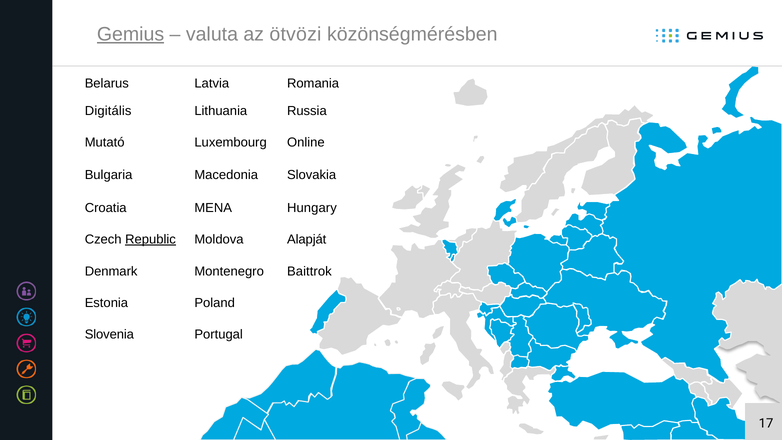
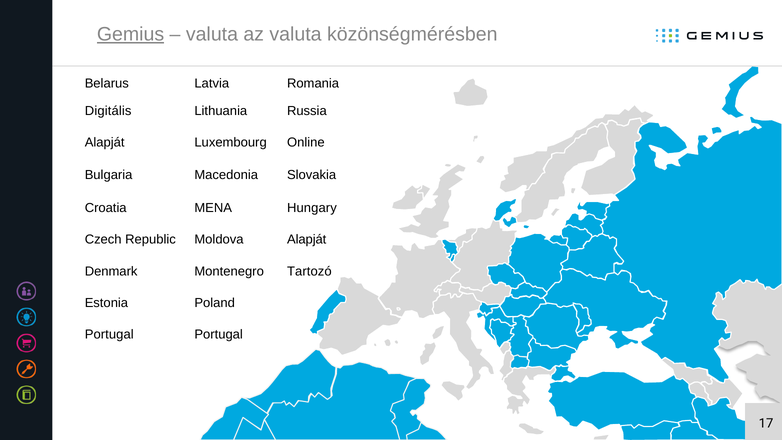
az ötvözi: ötvözi -> valuta (296, 34)
Mutató: Mutató -> Alapját (105, 142)
Republic underline: present -> none (151, 239)
Baittrok: Baittrok -> Tartozó (309, 271)
Slovenia: Slovenia -> Portugal (109, 335)
